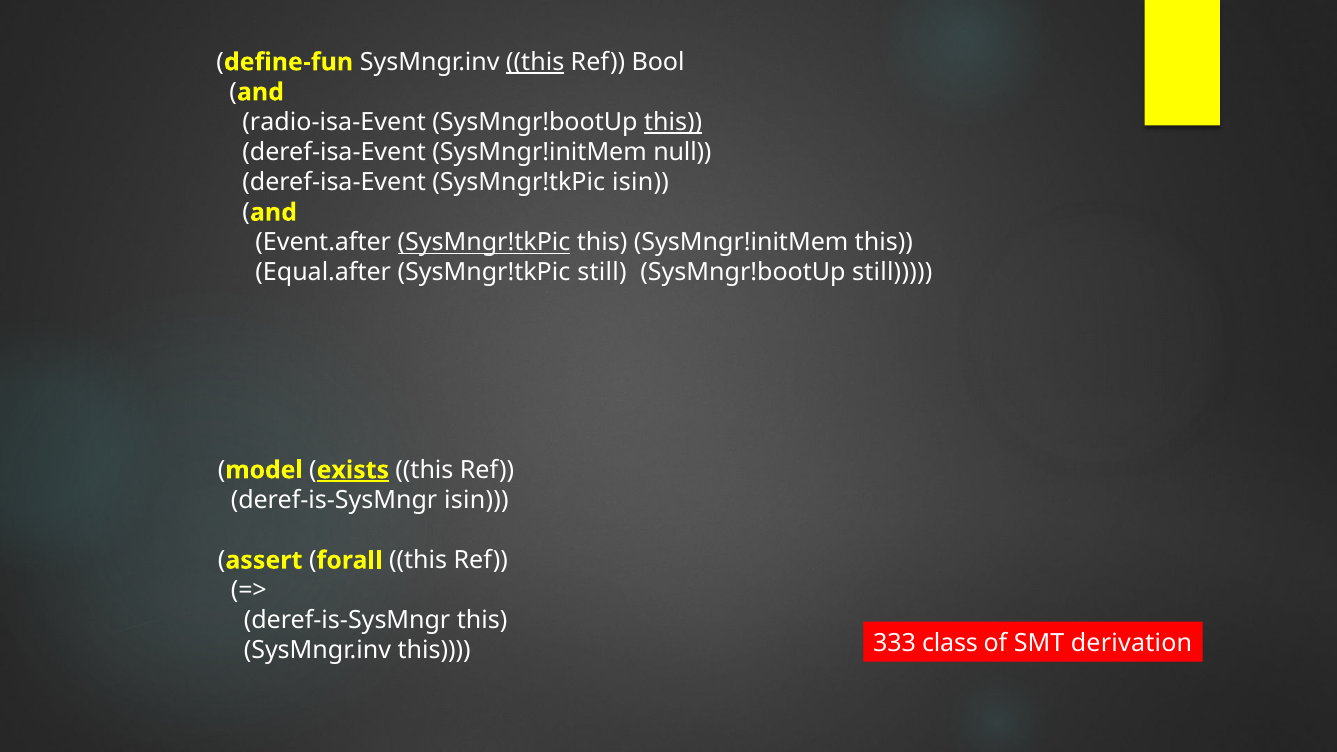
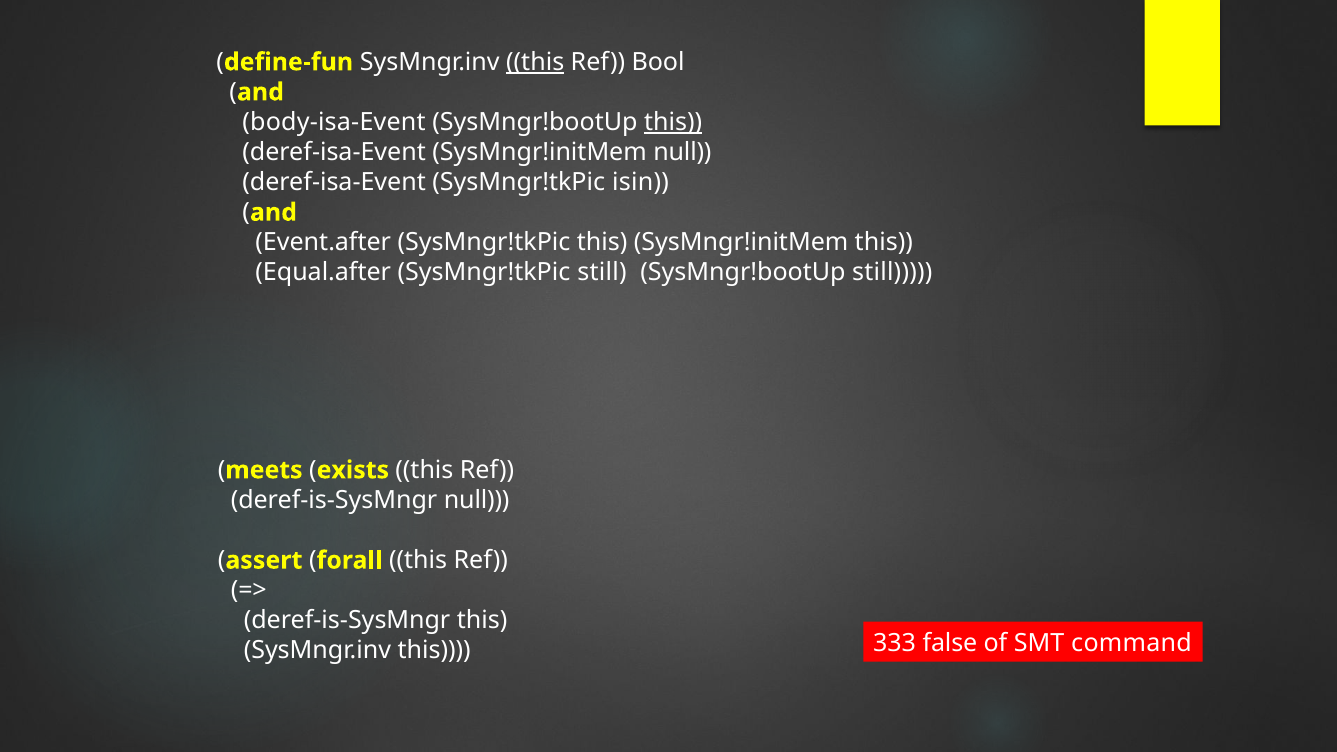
radio-isa-Event: radio-isa-Event -> body-isa-Event (334, 122)
SysMngr!tkPic underline: present -> none (484, 243)
model: model -> meets (264, 470)
exists underline: present -> none (353, 470)
deref-is-SysMngr isin: isin -> null (477, 500)
class: class -> false (950, 643)
derivation: derivation -> command (1132, 643)
